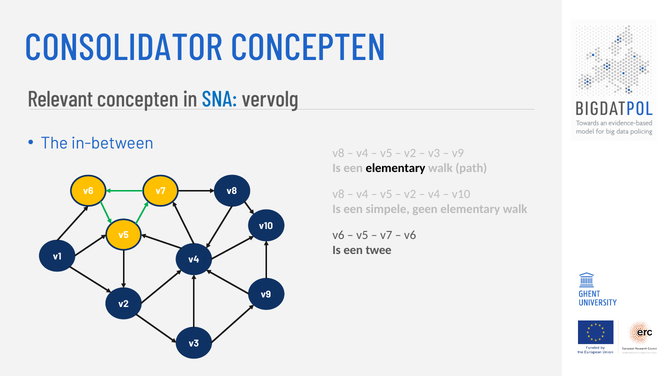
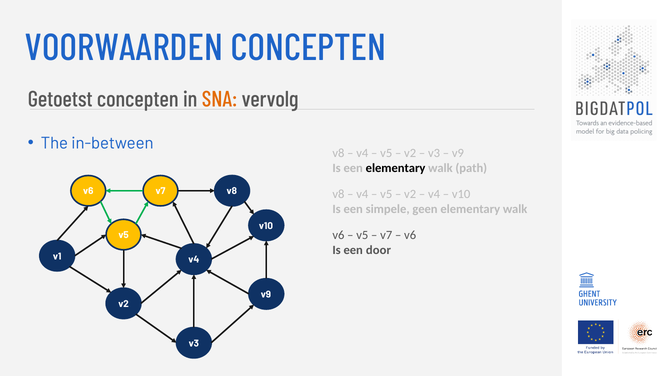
CONSOLIDATOR: CONSOLIDATOR -> VOORWAARDEN (124, 48)
Relevant: Relevant -> Getoetst (60, 99)
SNA colour: blue -> orange (220, 99)
twee: twee -> door (378, 250)
